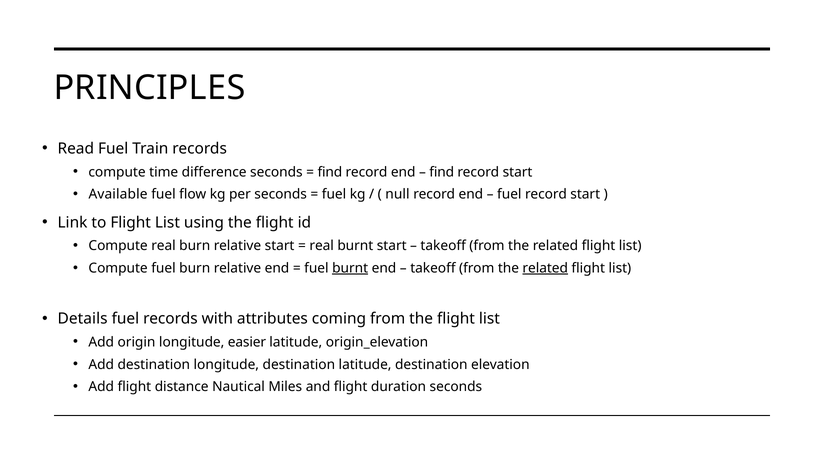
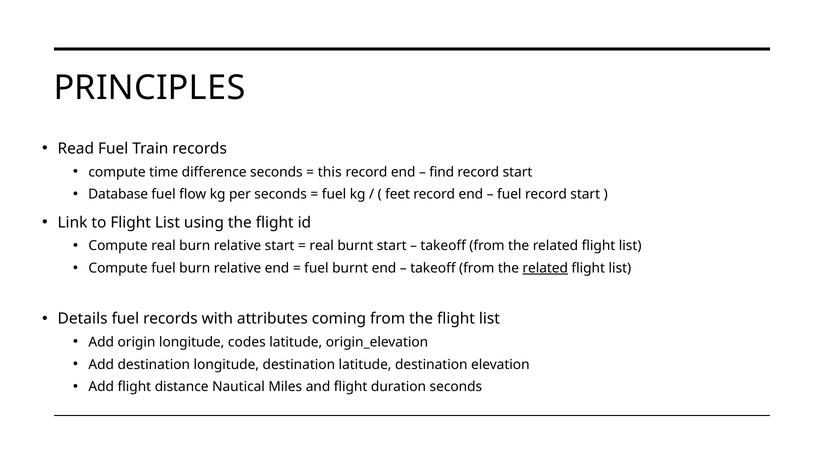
find: find -> this (330, 172)
Available: Available -> Database (118, 194)
null: null -> feet (398, 194)
burnt underline: present -> none (350, 268)
easier: easier -> codes (247, 342)
